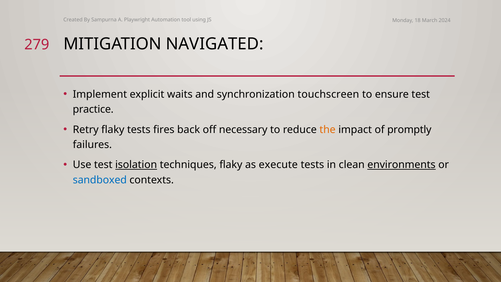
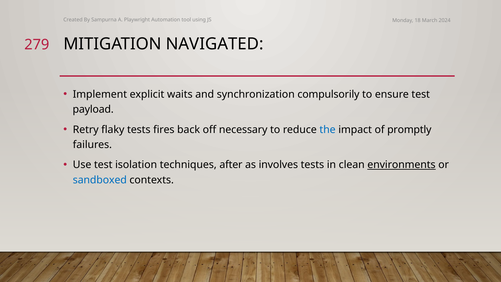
touchscreen: touchscreen -> compulsorily (328, 94)
practice: practice -> payload (93, 109)
the colour: orange -> blue (328, 129)
isolation underline: present -> none (136, 165)
techniques flaky: flaky -> after (231, 165)
execute: execute -> involves (278, 165)
